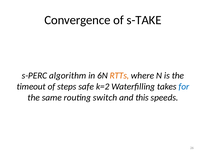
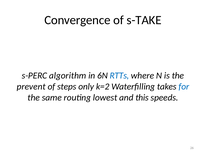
RTTs colour: orange -> blue (119, 75)
timeout: timeout -> prevent (31, 86)
safe: safe -> only (86, 86)
switch: switch -> lowest (105, 97)
